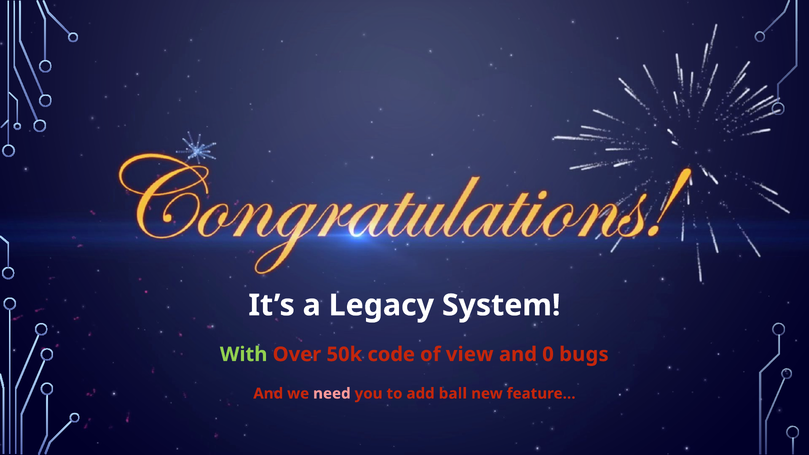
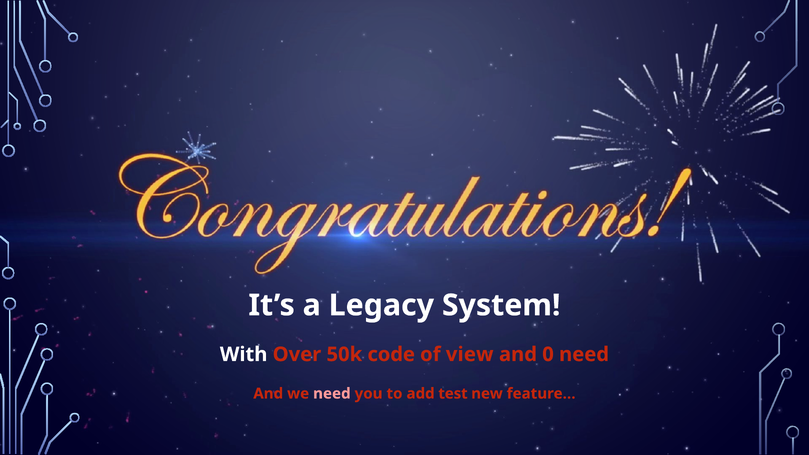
With colour: light green -> white (244, 354)
0 bugs: bugs -> need (584, 354)
ball: ball -> test (453, 394)
